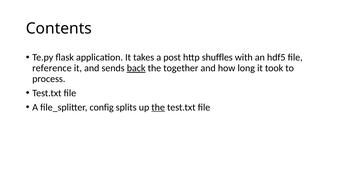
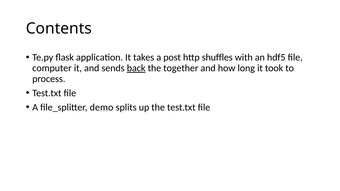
reference: reference -> computer (52, 68)
config: config -> demo (102, 107)
the underline: present -> none (158, 107)
